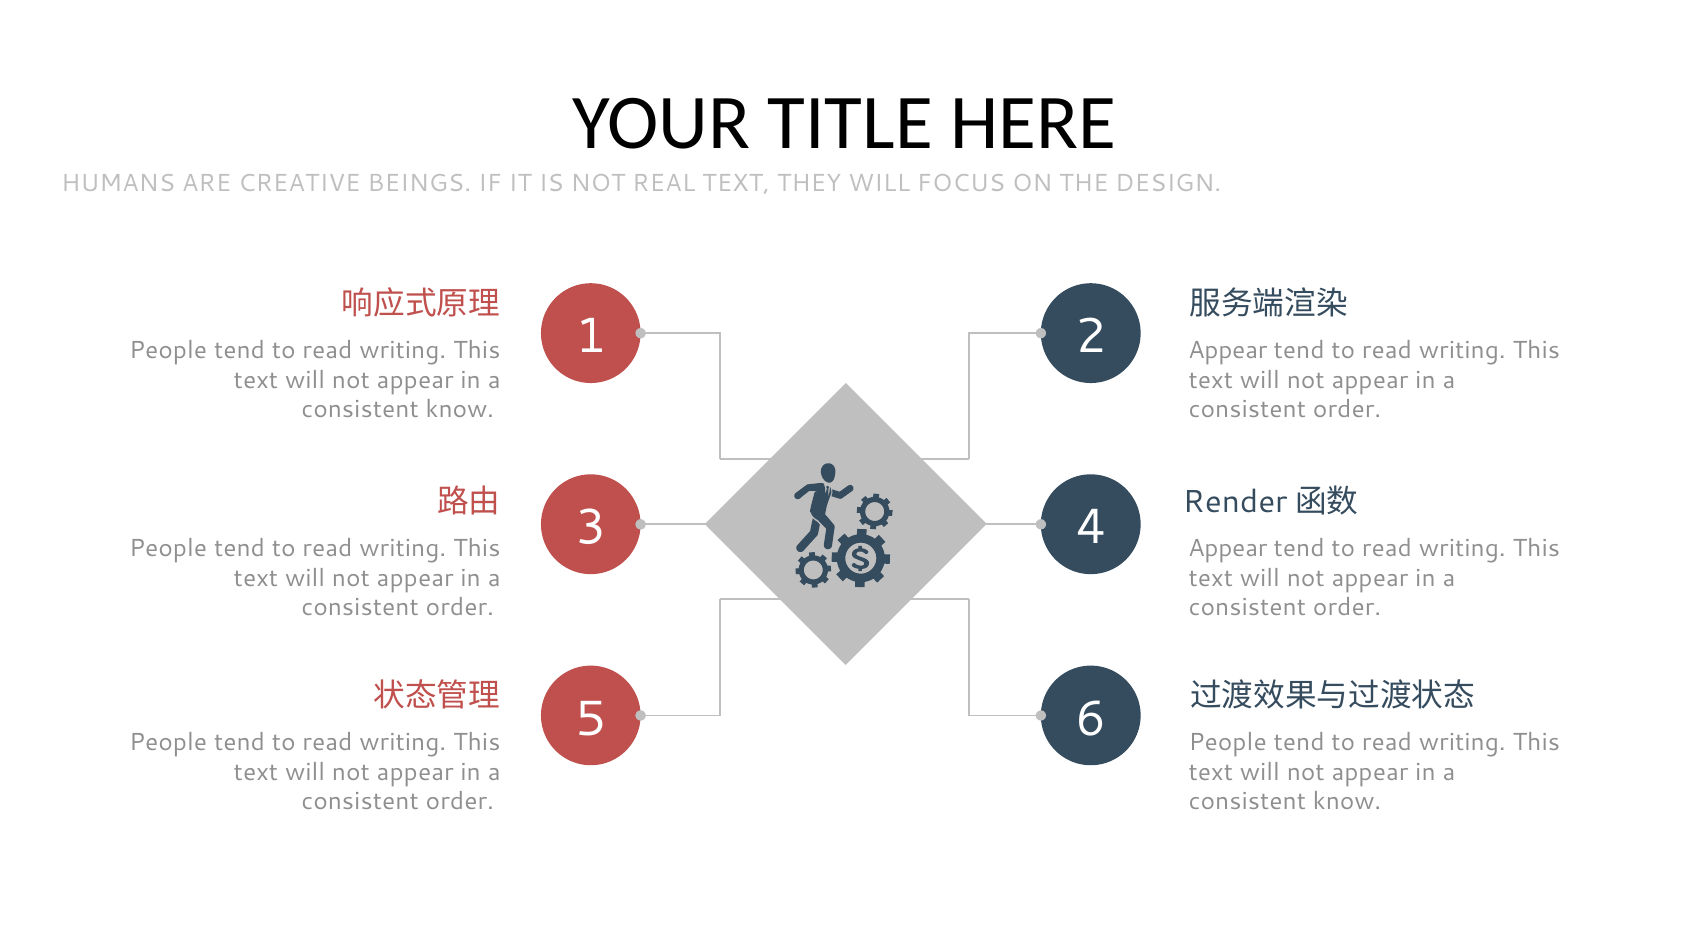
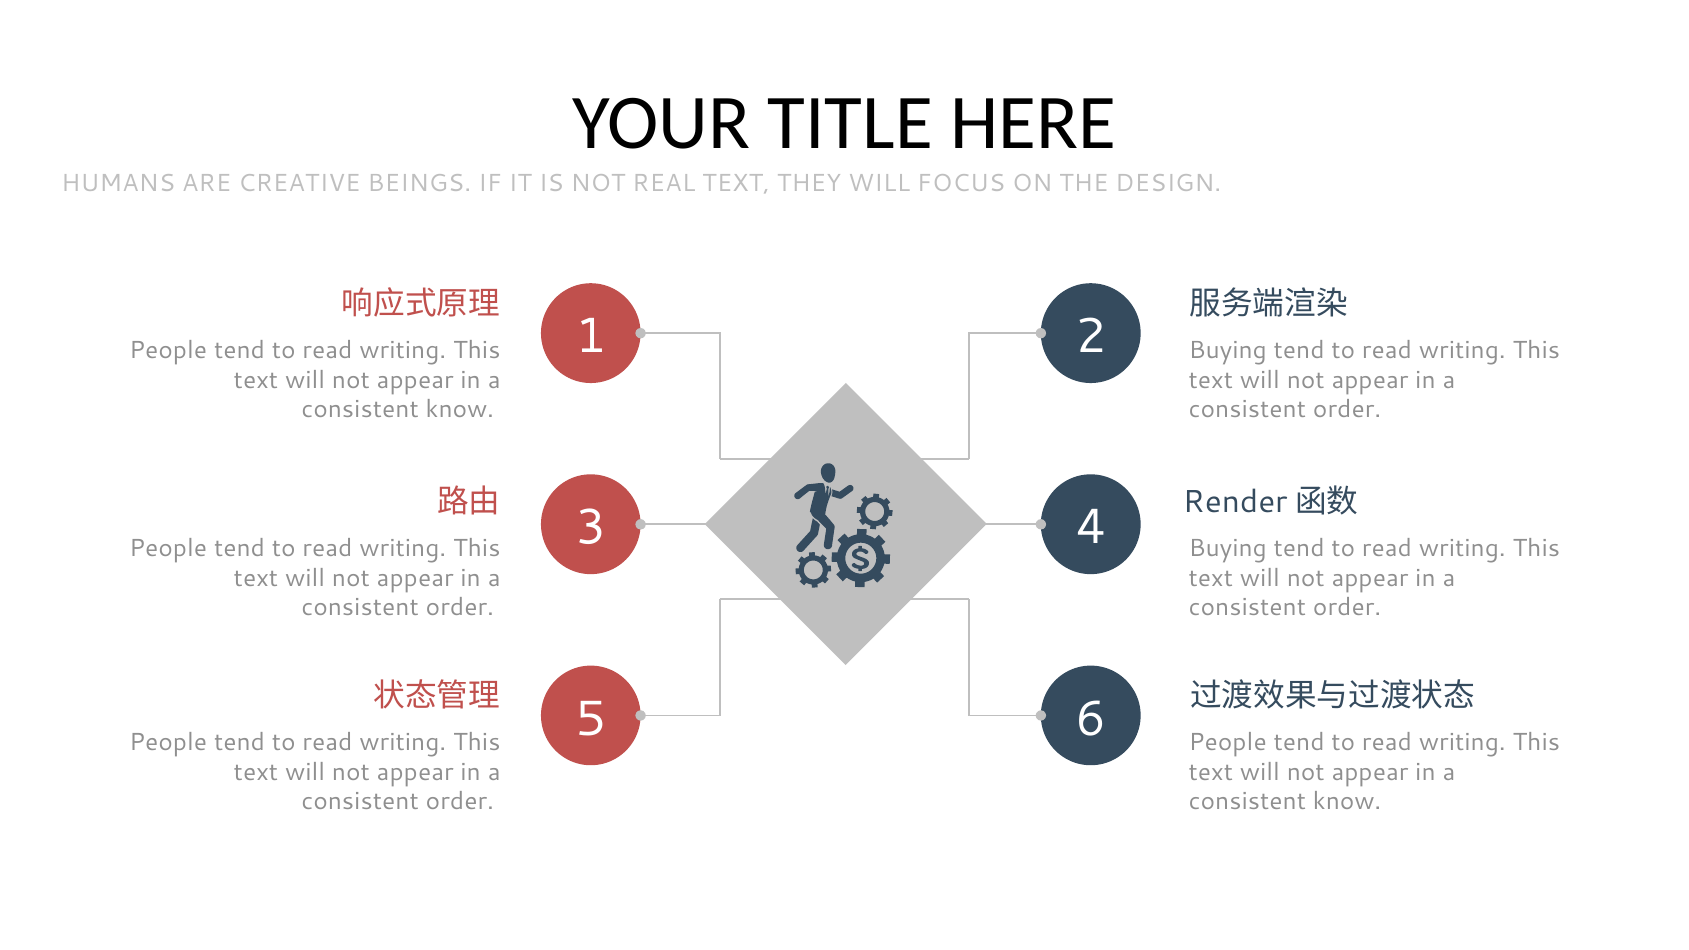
Appear: Appear -> Buying (1228, 350)
Appear: Appear -> Buying (1228, 548)
